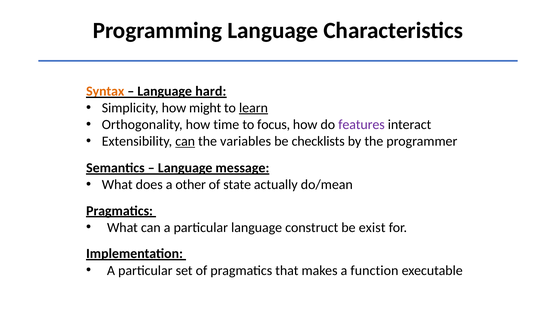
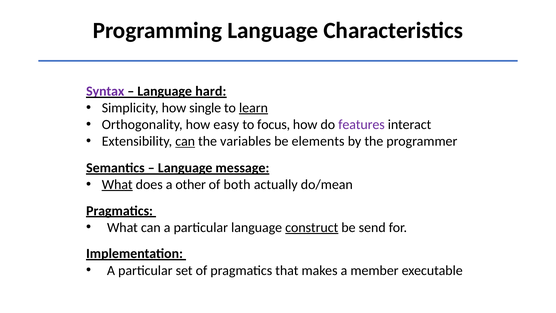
Syntax colour: orange -> purple (105, 91)
might: might -> single (205, 108)
time: time -> easy (226, 124)
checklists: checklists -> elements (318, 141)
What underline: none -> present (117, 184)
state: state -> both (237, 184)
construct underline: none -> present (312, 227)
exist: exist -> send (372, 227)
function: function -> member (375, 270)
